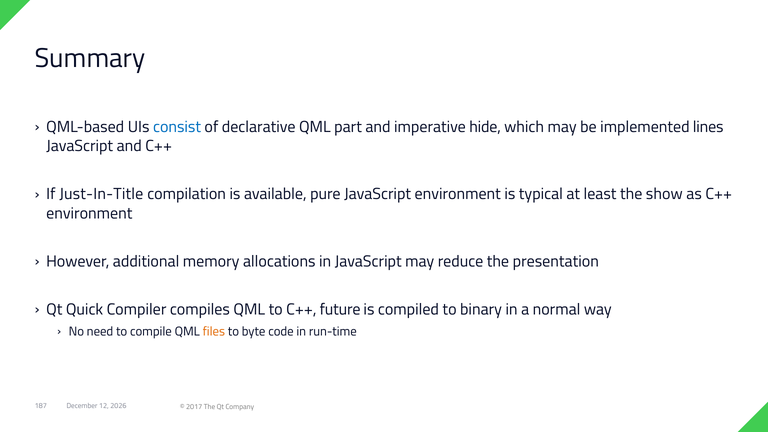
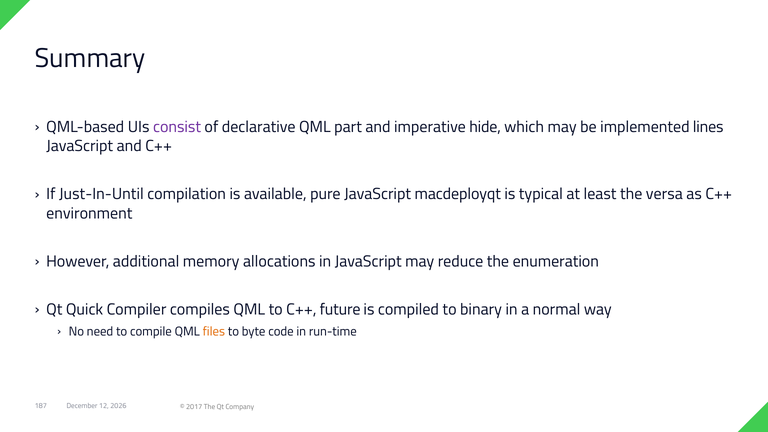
consist colour: blue -> purple (177, 127)
Just-In-Title: Just-In-Title -> Just-In-Until (101, 194)
JavaScript environment: environment -> macdeployqt (458, 194)
show: show -> versa (664, 194)
presentation: presentation -> enumeration (556, 261)
